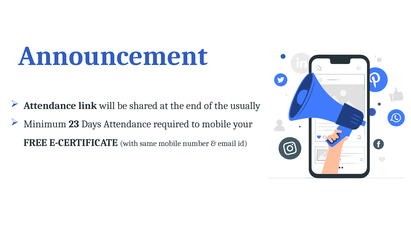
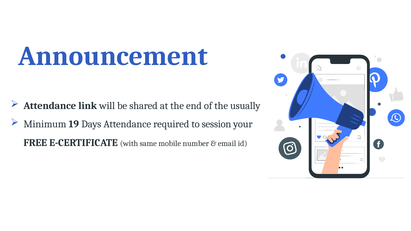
23: 23 -> 19 (74, 124)
to mobile: mobile -> session (216, 124)
